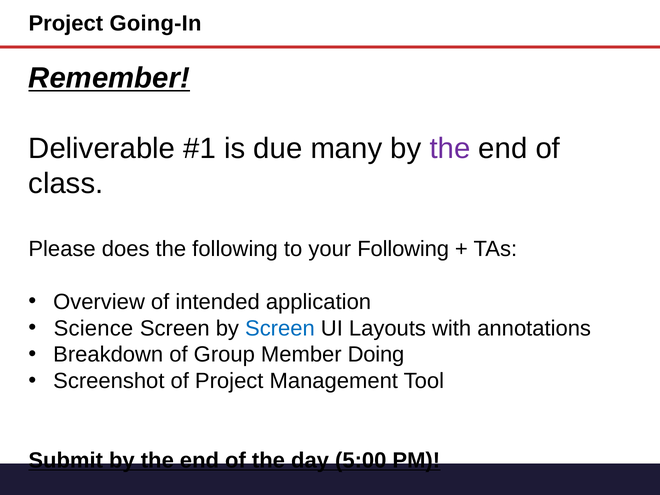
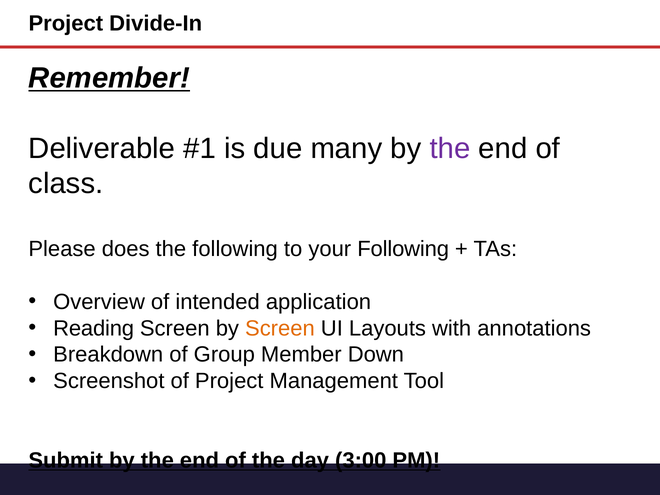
Going-In: Going-In -> Divide-In (156, 23)
Science: Science -> Reading (94, 328)
Screen colour: blue -> orange (280, 328)
Doing: Doing -> Down (376, 355)
5:00: 5:00 -> 3:00 (361, 460)
